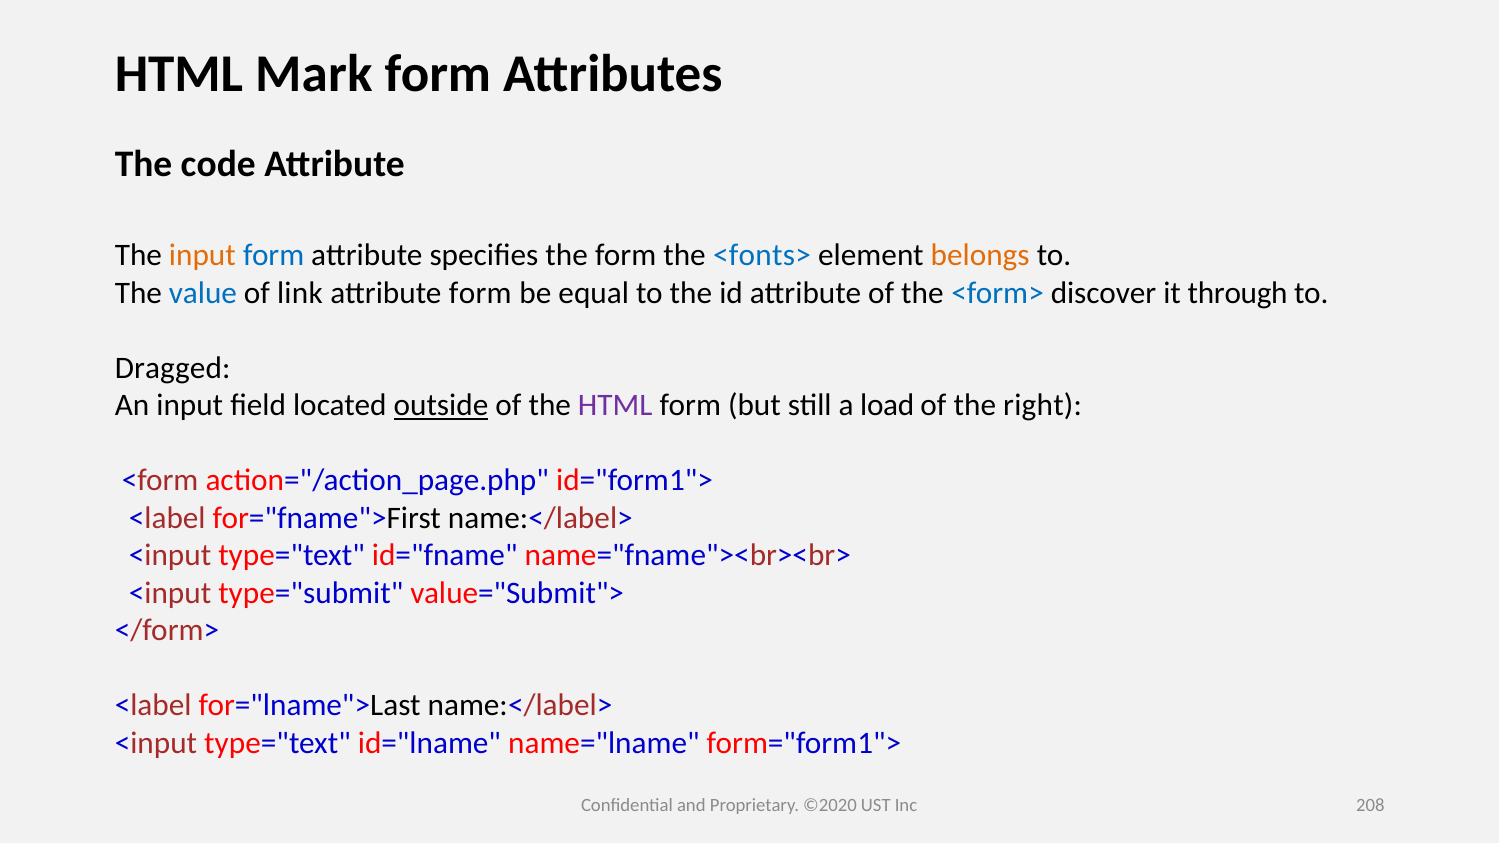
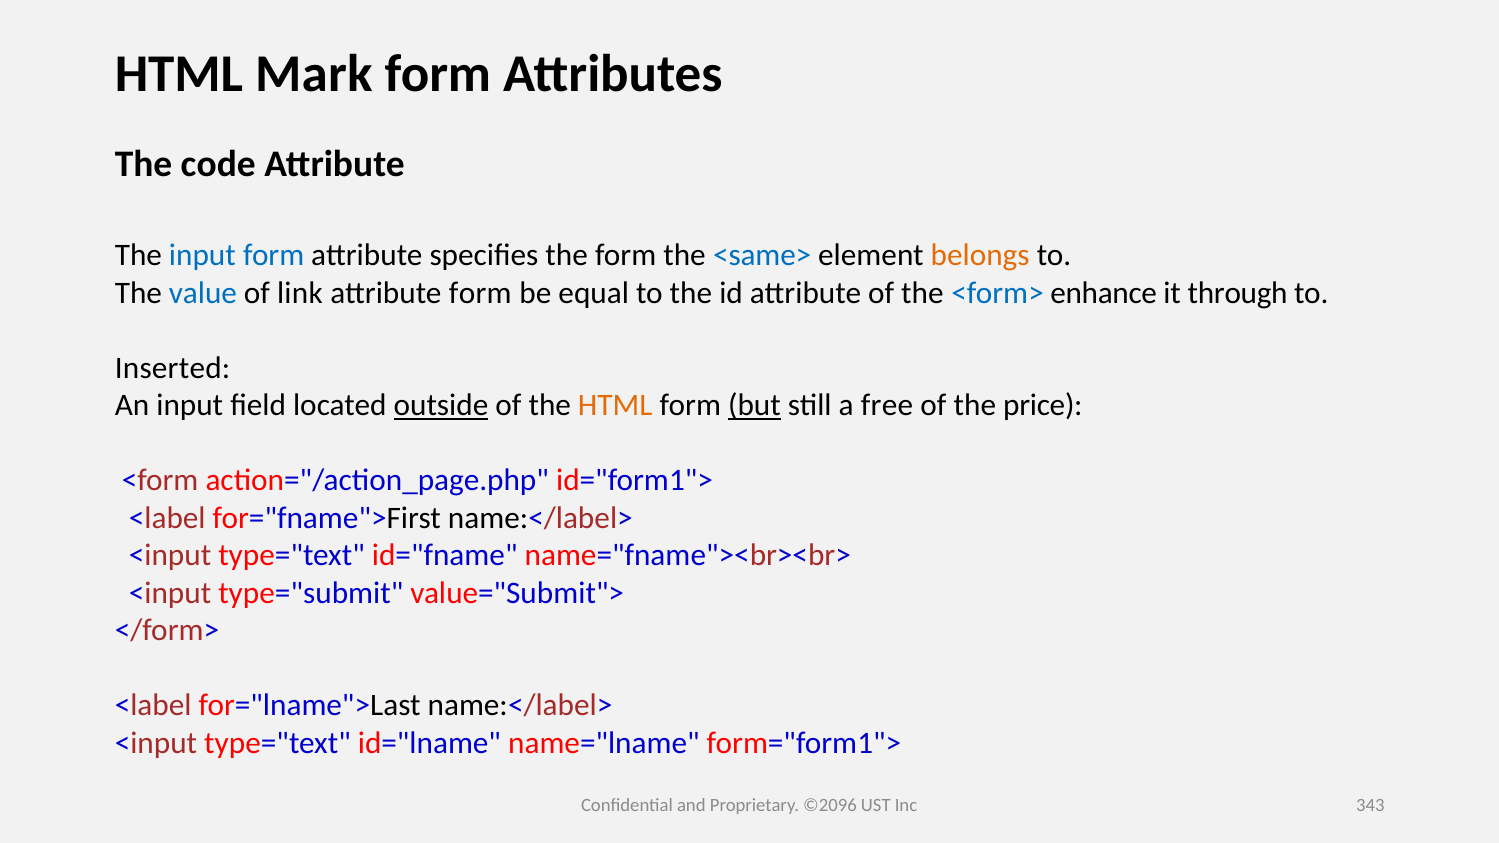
input colour: orange -> blue (202, 256)
<fonts>: <fonts> -> <same> (762, 256)
discover: discover -> enhance (1104, 293)
Dragged: Dragged -> Inserted (173, 368)
HTML colour: purple -> orange (615, 406)
but underline: none -> present (754, 406)
load: load -> free (887, 406)
right: right -> price (1043, 406)
©2020: ©2020 -> ©2096 (830, 805)
208: 208 -> 343 (1370, 805)
